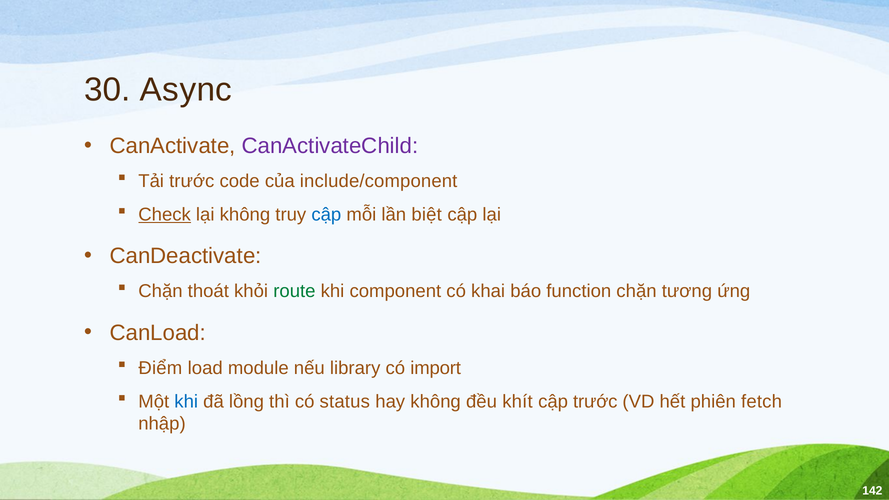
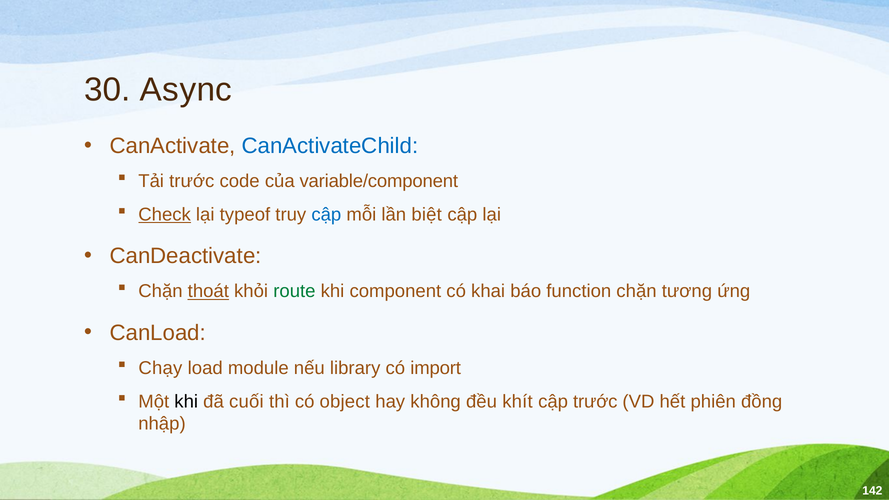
CanActivateChild colour: purple -> blue (330, 146)
include/component: include/component -> variable/component (379, 181)
lại không: không -> typeof (245, 215)
thoát underline: none -> present (208, 291)
Điểm: Điểm -> Chạy (160, 368)
khi colour: blue -> black (186, 401)
lồng: lồng -> cuối (246, 401)
status: status -> object (345, 401)
fetch: fetch -> đồng (762, 401)
